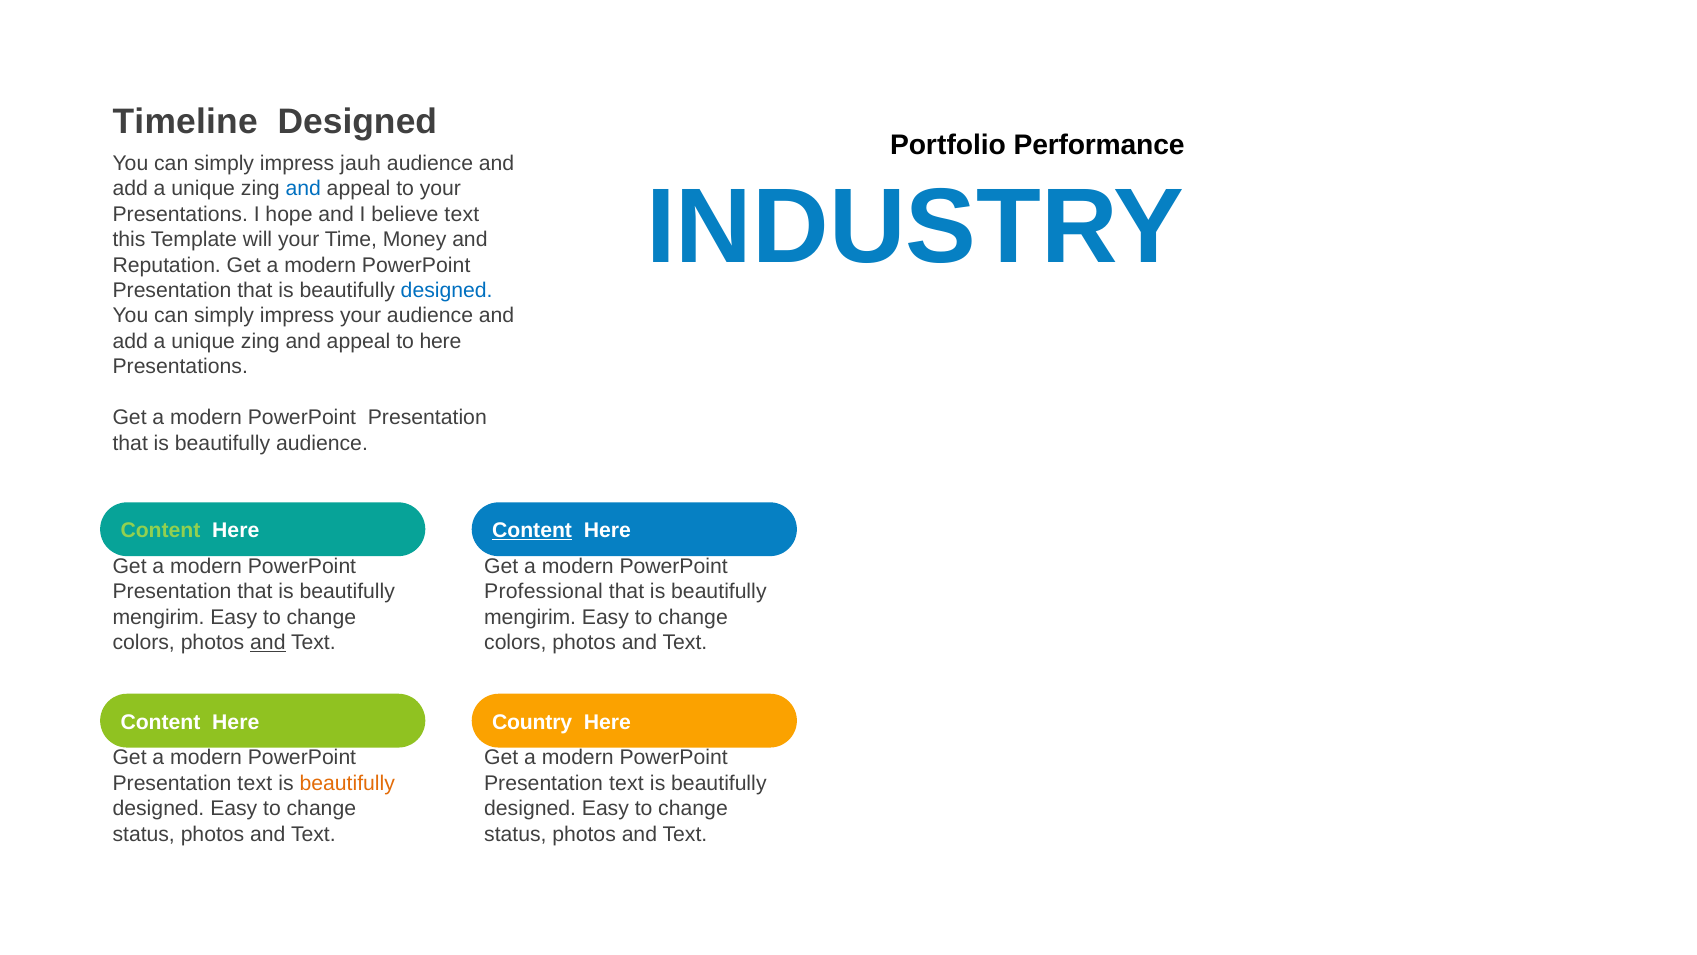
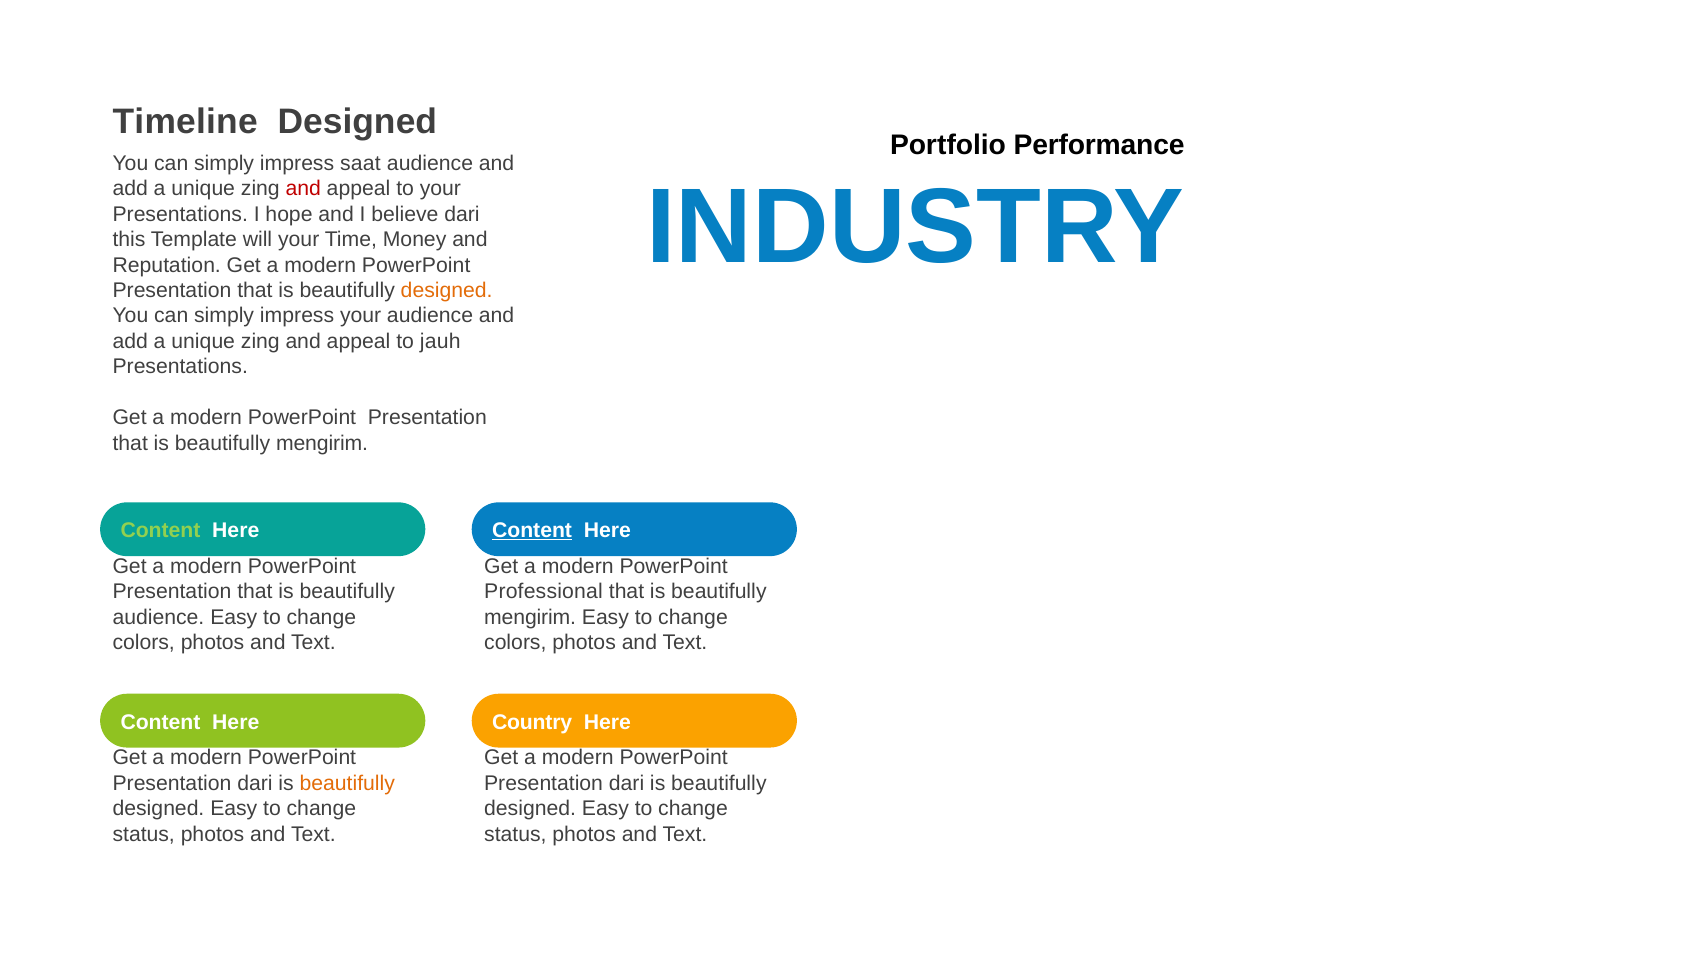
jauh: jauh -> saat (360, 163)
and colour: blue -> red (303, 189)
believe text: text -> dari (462, 214)
designed colour: blue -> orange (447, 290)
to here: here -> jauh (440, 341)
audience: audience -> mengirim (322, 443)
mengirim: mengirim -> audience (158, 617)
and underline: present -> none (268, 642)
text: text -> dari (255, 783)
text: text -> dari (627, 783)
